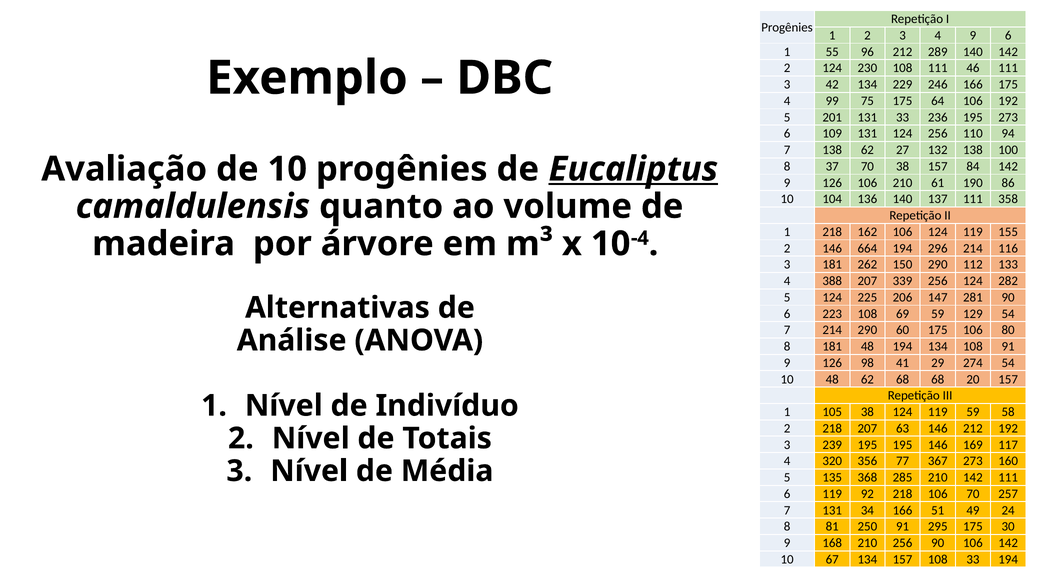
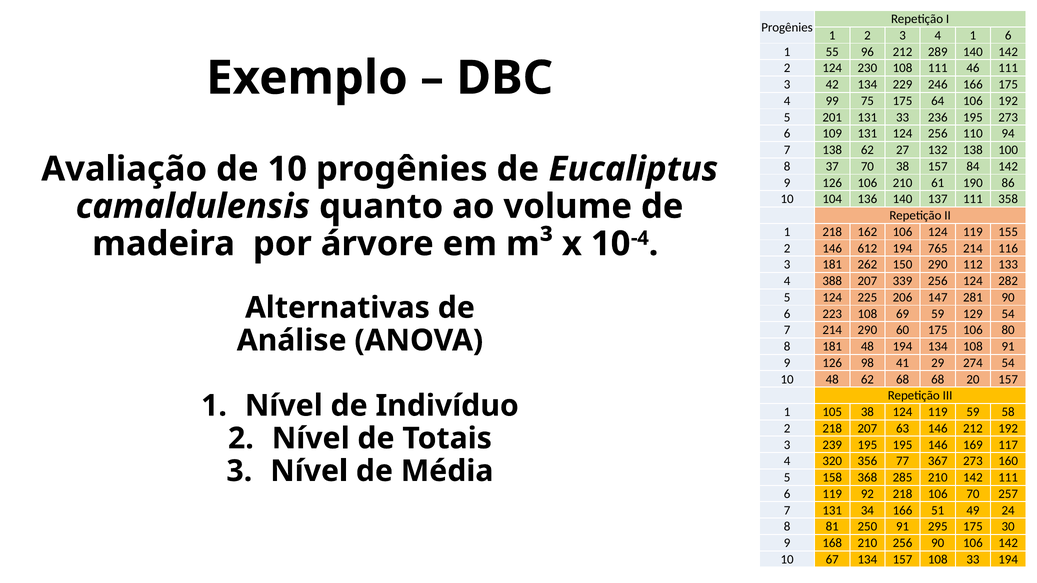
4 9: 9 -> 1 (973, 35)
Eucaliptus underline: present -> none (633, 169)
664: 664 -> 612 (867, 248)
296: 296 -> 765 (938, 248)
135: 135 -> 158 (832, 478)
